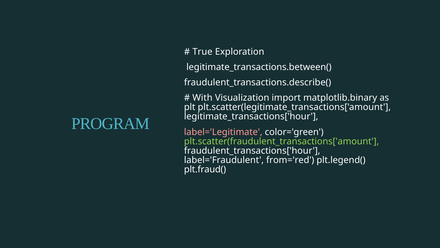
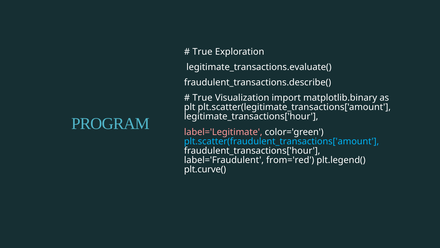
legitimate_transactions.between(: legitimate_transactions.between( -> legitimate_transactions.evaluate( (259, 67)
With: With -> True (202, 98)
plt.scatter(fraudulent_transactions['amount colour: light green -> light blue (282, 141)
plt.fraud(: plt.fraud( -> plt.curve( (205, 169)
